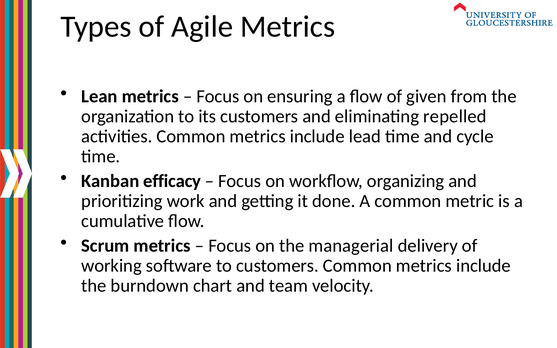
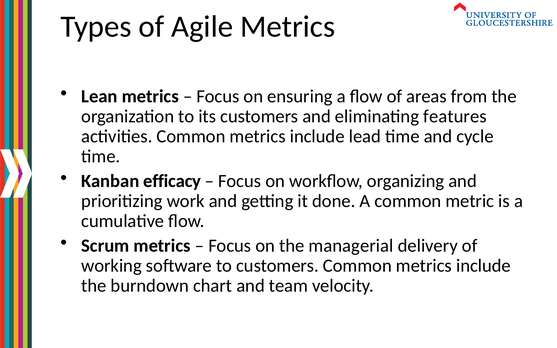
given: given -> areas (427, 96)
repelled: repelled -> features (455, 116)
